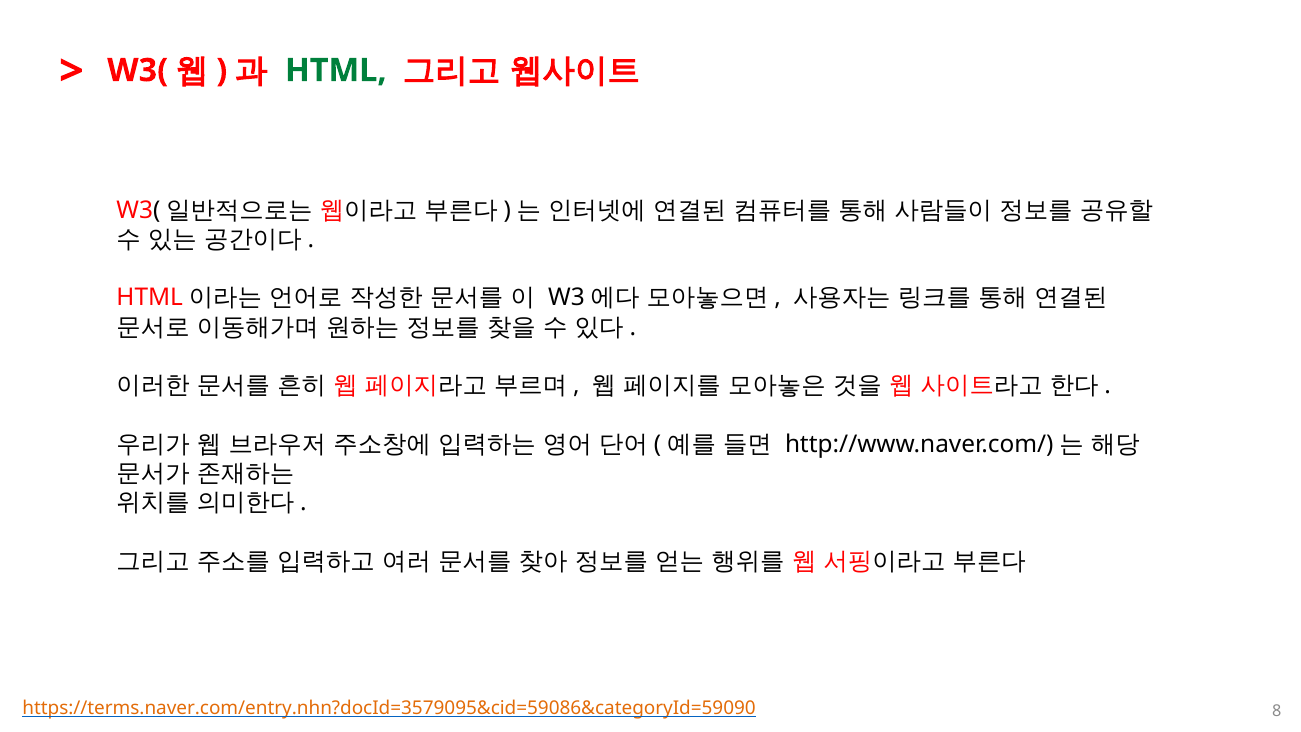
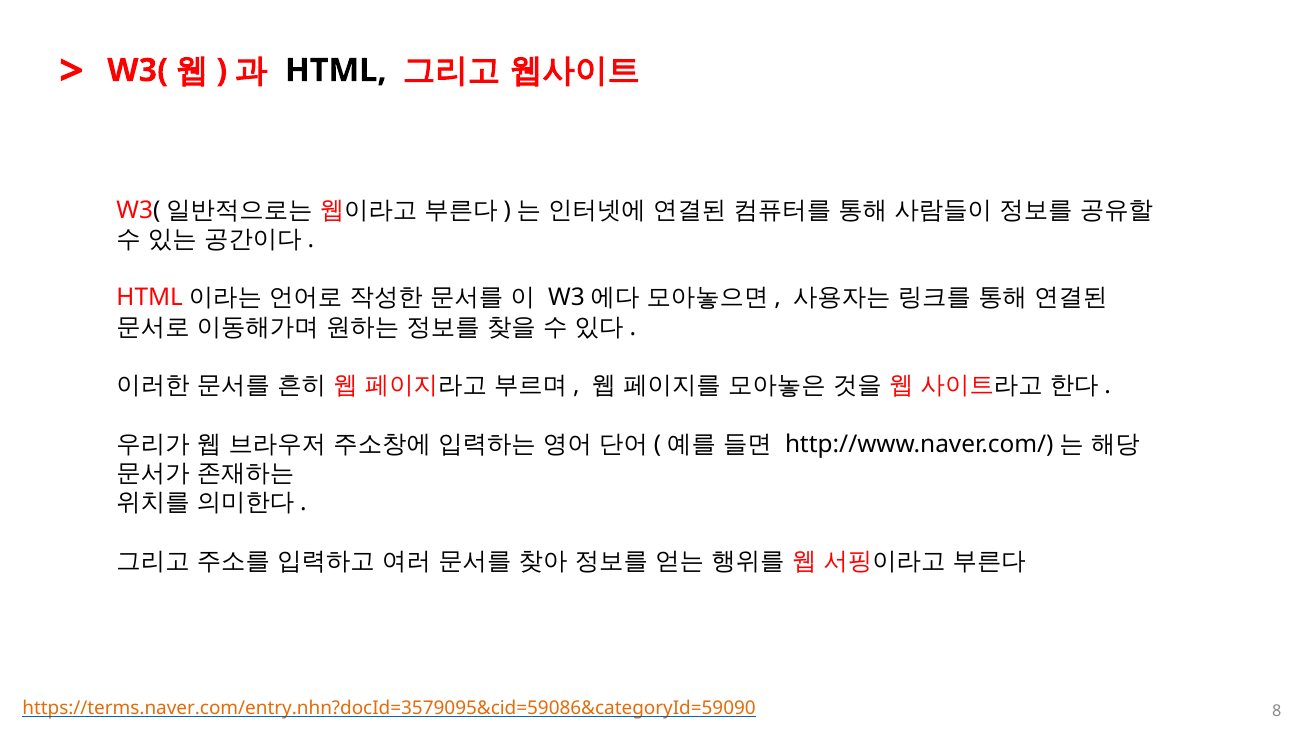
HTML colour: green -> black (336, 70)
